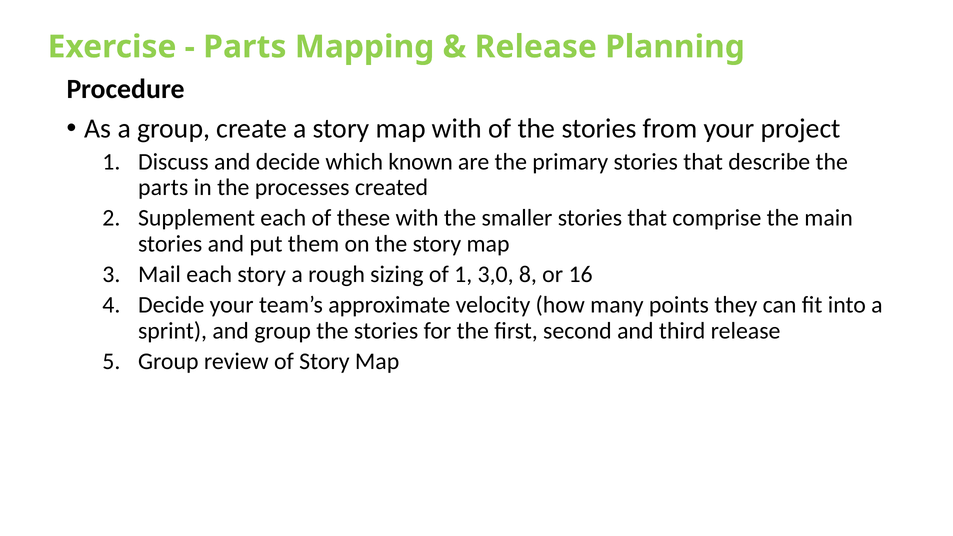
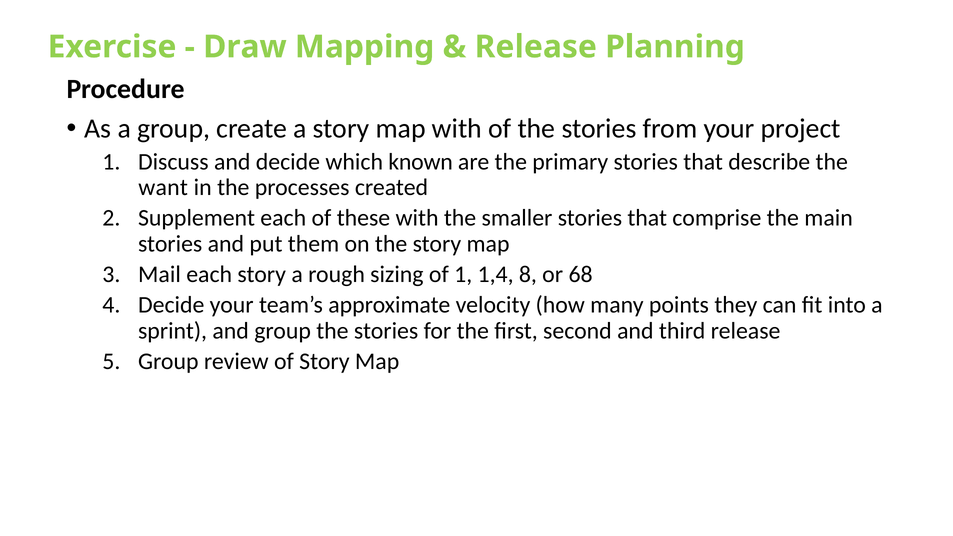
Parts: Parts -> Draw (245, 47)
parts: parts -> want (163, 187)
3,0: 3,0 -> 1,4 (496, 274)
16: 16 -> 68 (581, 274)
